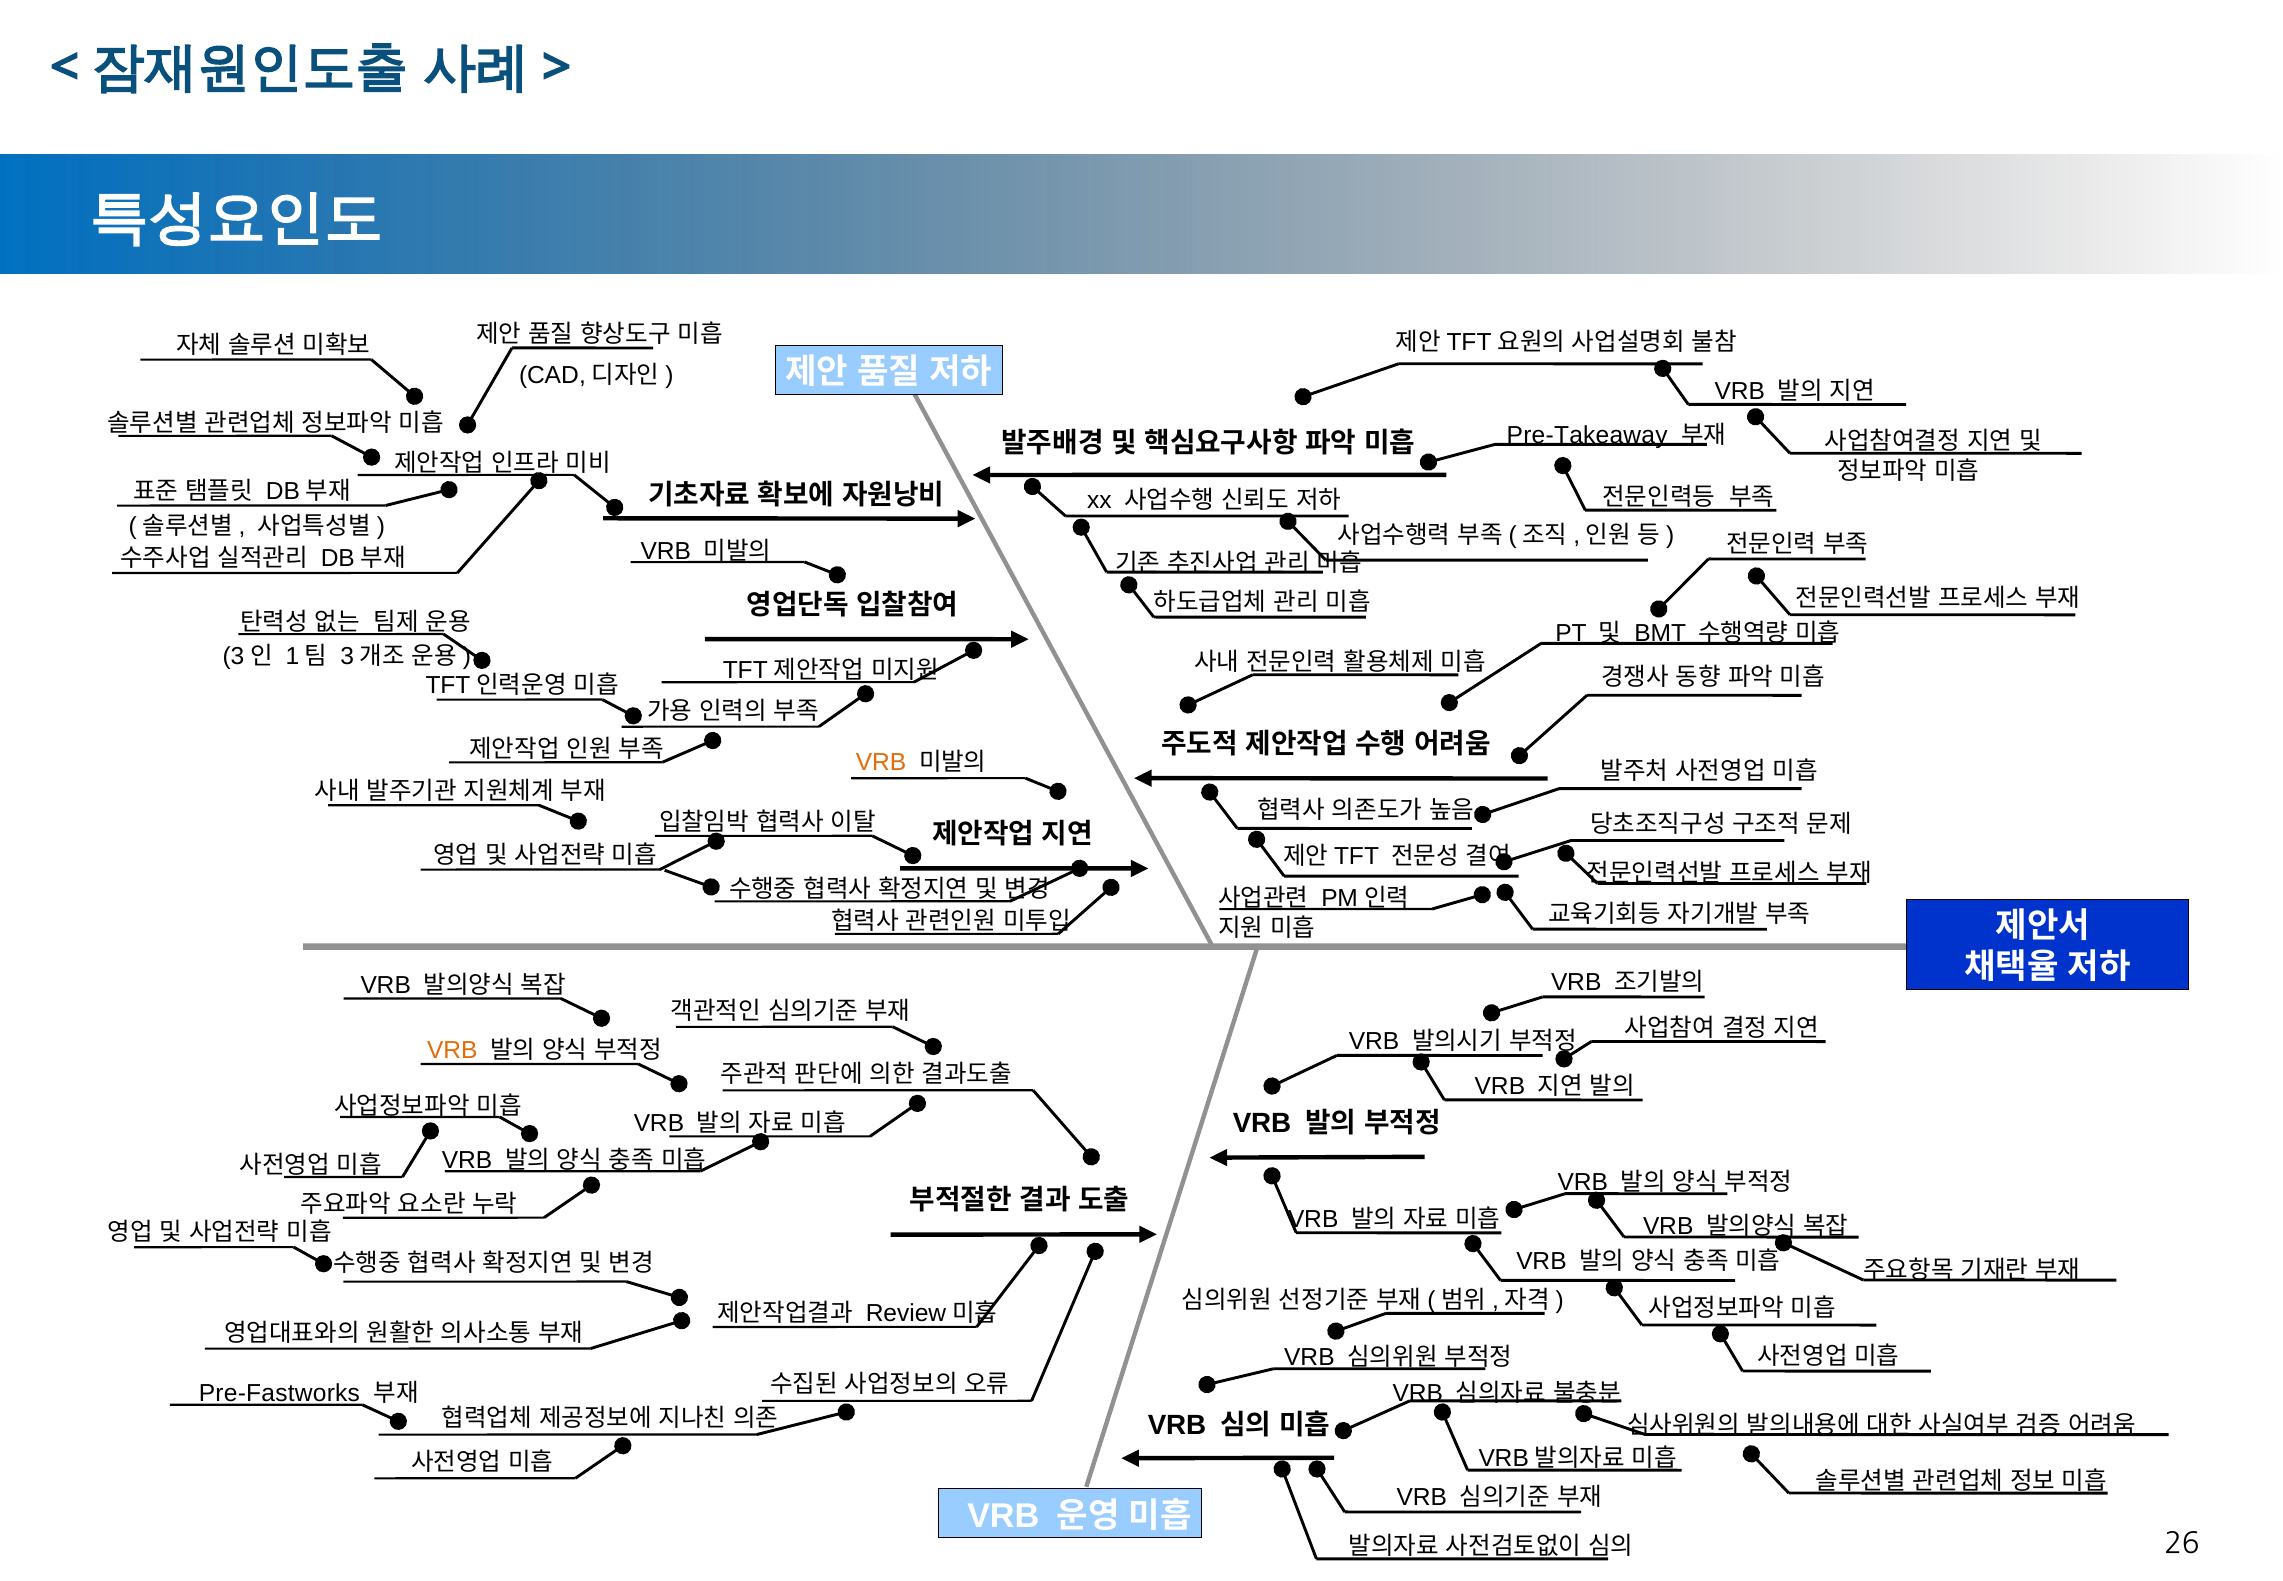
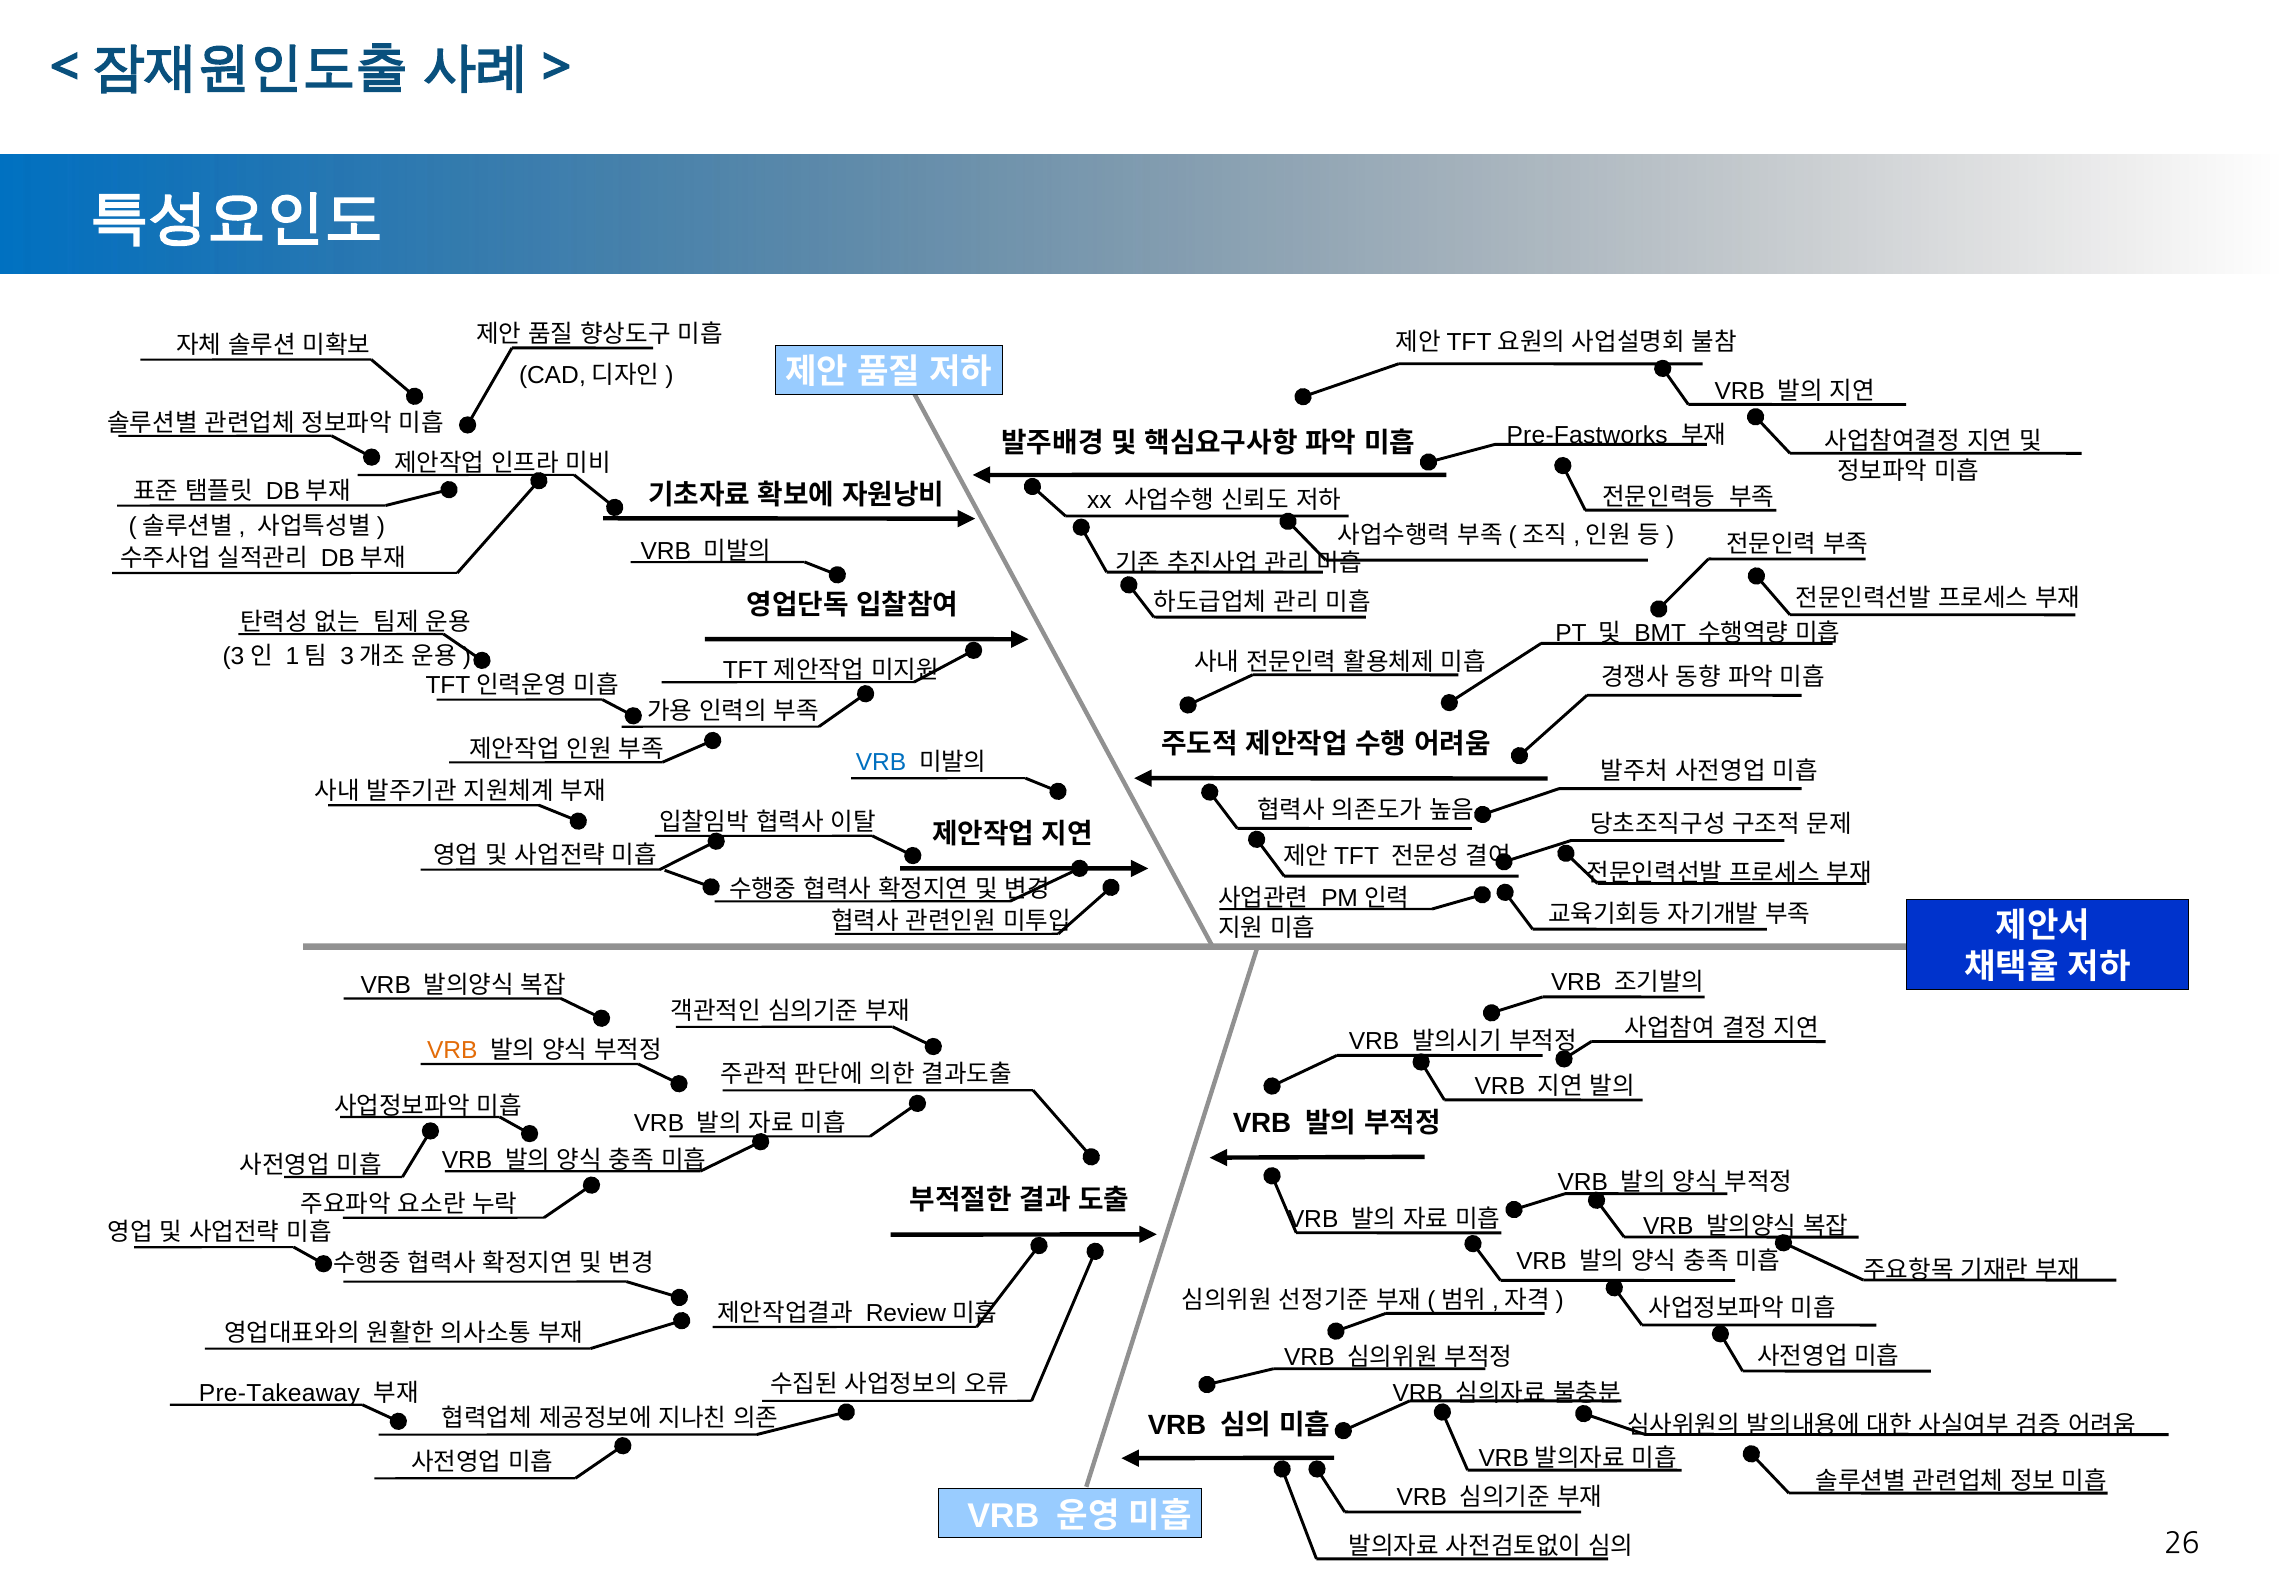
Pre-Takeaway: Pre-Takeaway -> Pre-Fastworks (1587, 435)
VRB colour: orange -> blue (881, 762)
Pre-Fastworks: Pre-Fastworks -> Pre-Takeaway (279, 1393)
